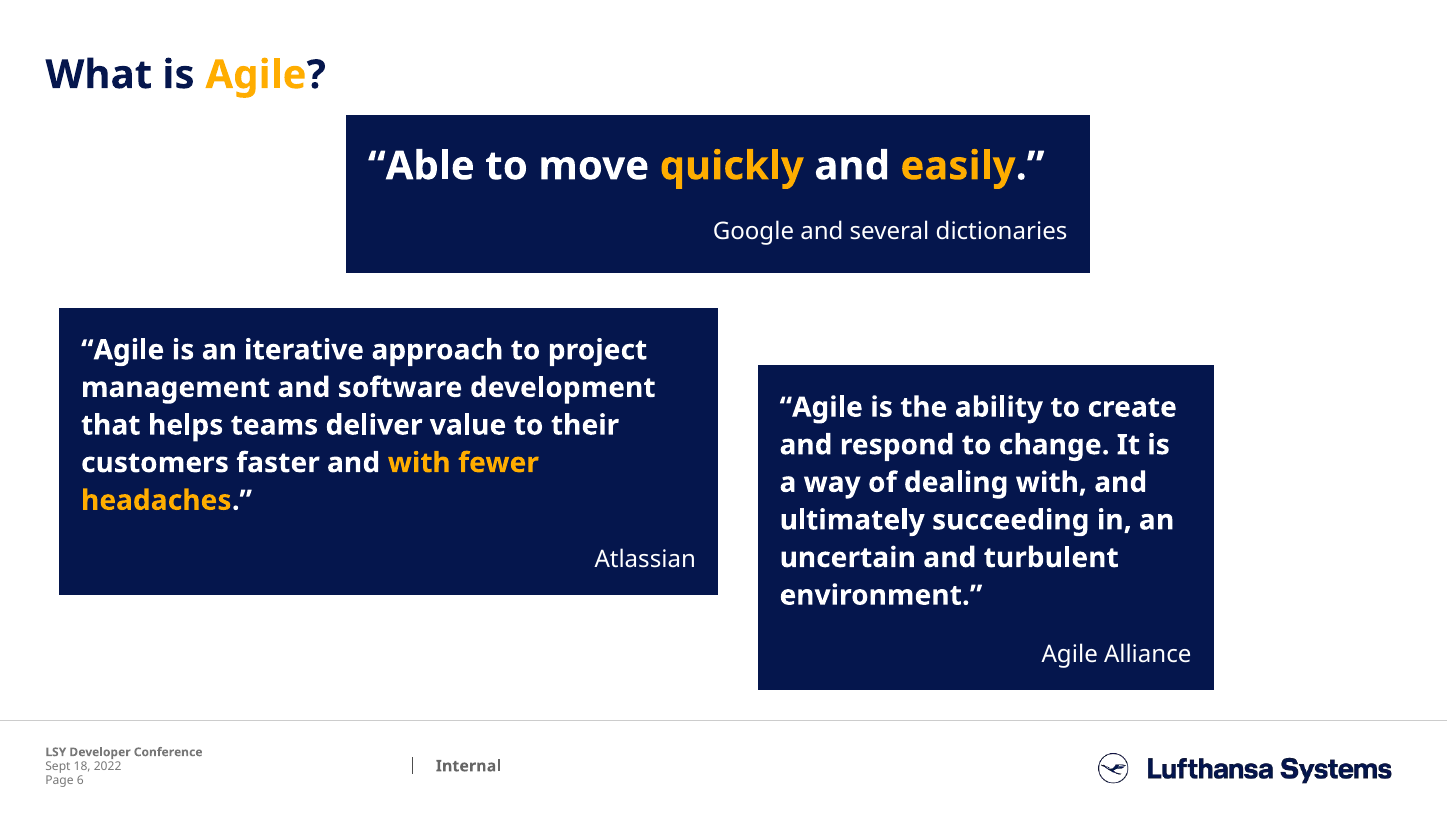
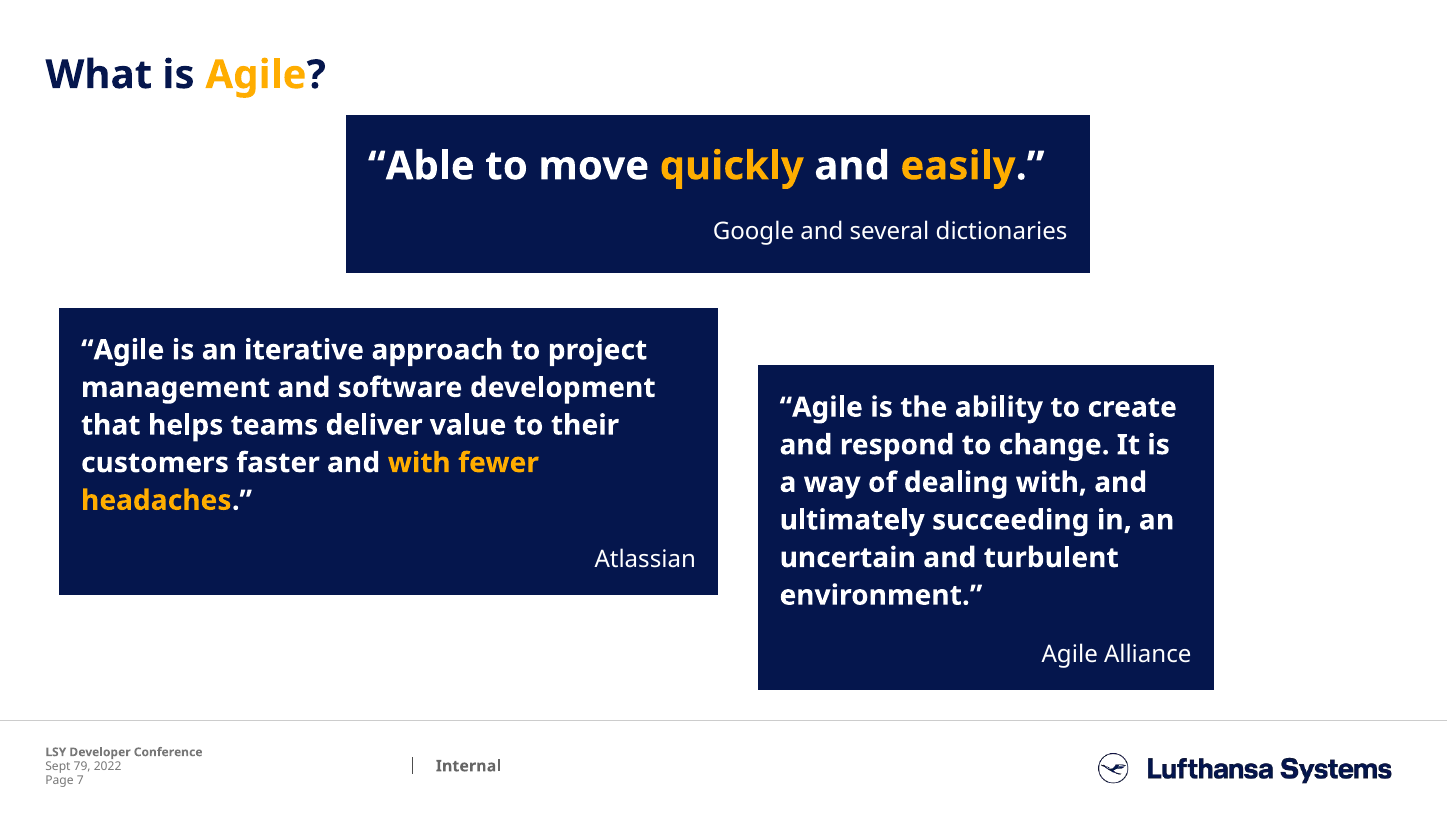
18: 18 -> 79 (82, 766)
6: 6 -> 7 (80, 780)
